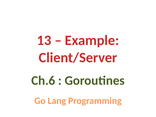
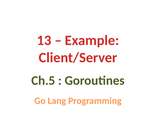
Ch.6: Ch.6 -> Ch.5 (43, 81)
